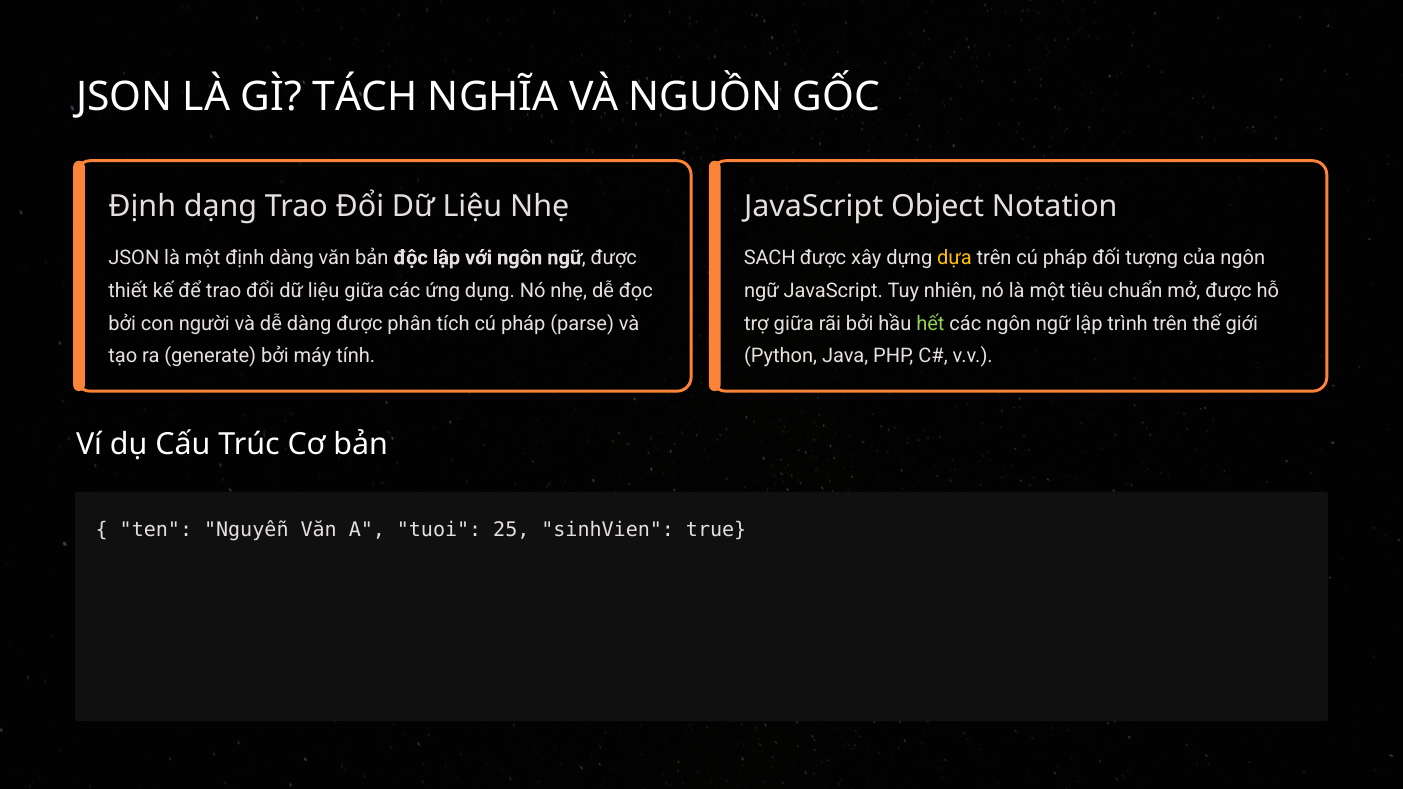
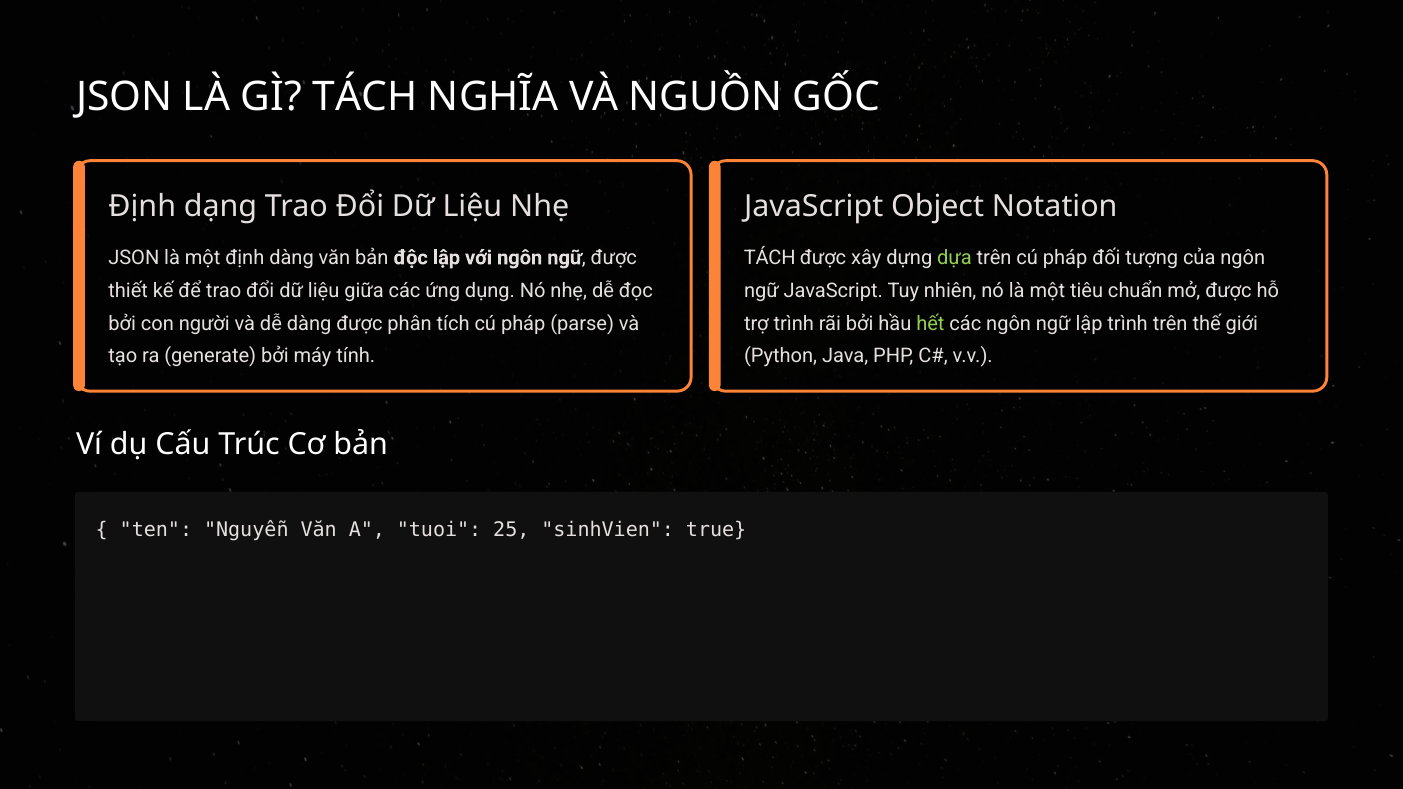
SACH: SACH -> TÁCH (770, 258)
dựa colour: yellow -> light green (955, 258)
trợ giữa: giữa -> trình (794, 324)
